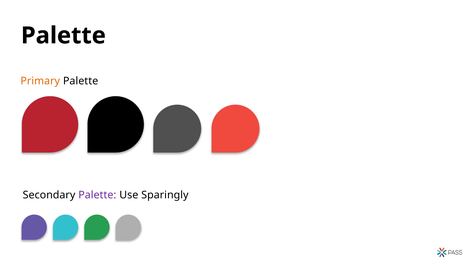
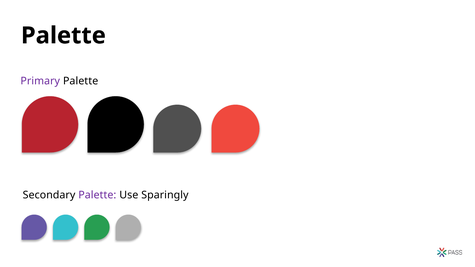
Primary colour: orange -> purple (40, 81)
